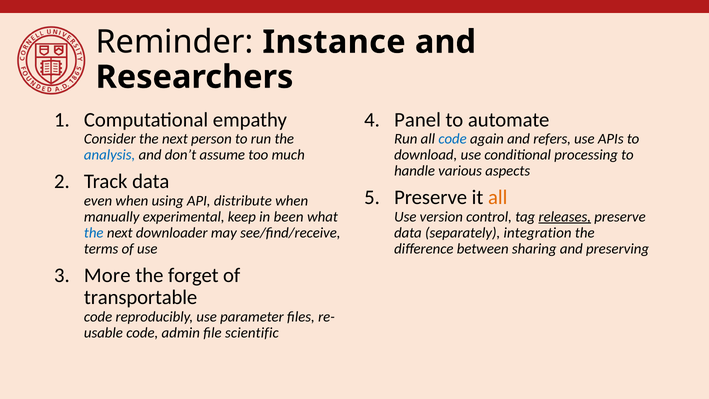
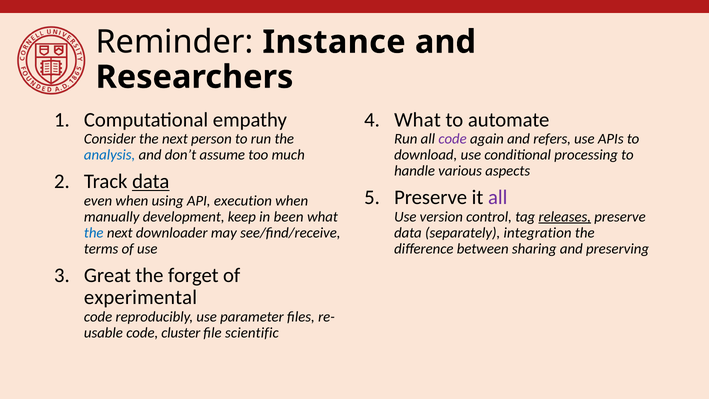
Panel: Panel -> What (417, 120)
code colour: blue -> purple (453, 139)
data underline: none -> present (151, 181)
all colour: orange -> purple (498, 197)
distribute: distribute -> execution (243, 201)
experimental: experimental -> development (184, 217)
More: More -> Great (107, 275)
transportable: transportable -> experimental (140, 297)
admin: admin -> cluster (181, 333)
